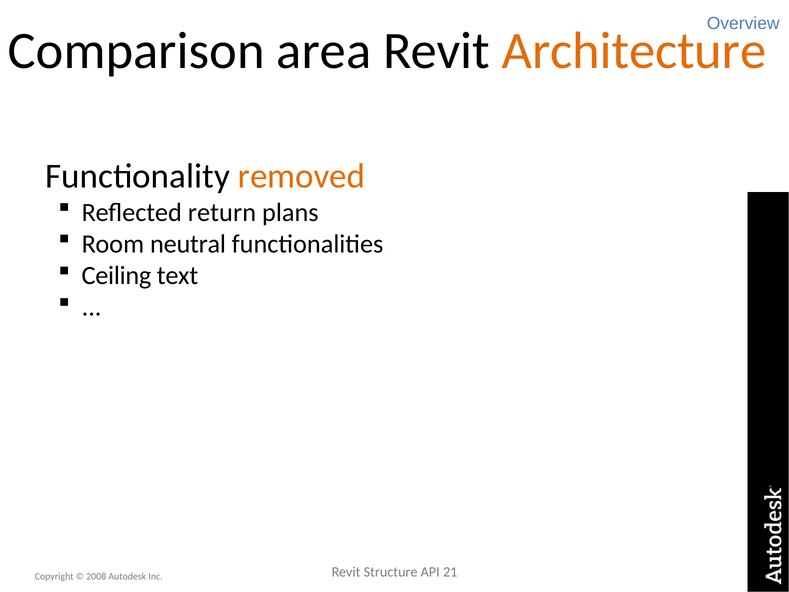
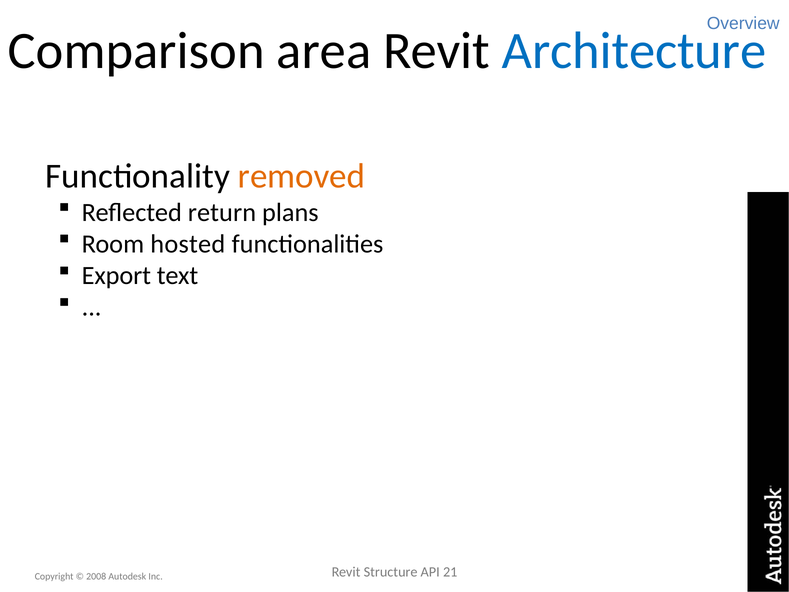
Architecture colour: orange -> blue (634, 51)
neutral: neutral -> hosted (188, 244)
Ceiling: Ceiling -> Export (116, 276)
